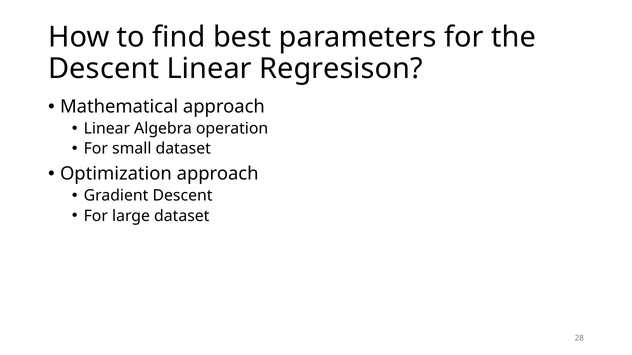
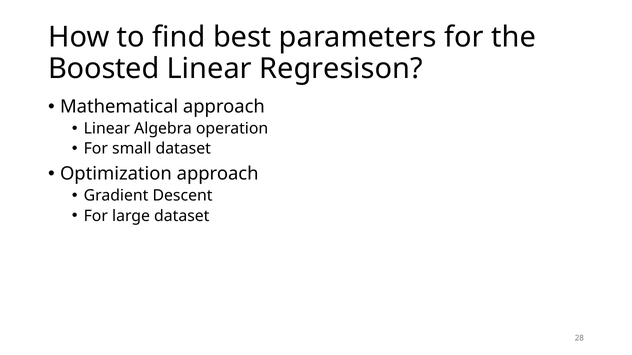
Descent: Descent -> Boosted (104, 69)
